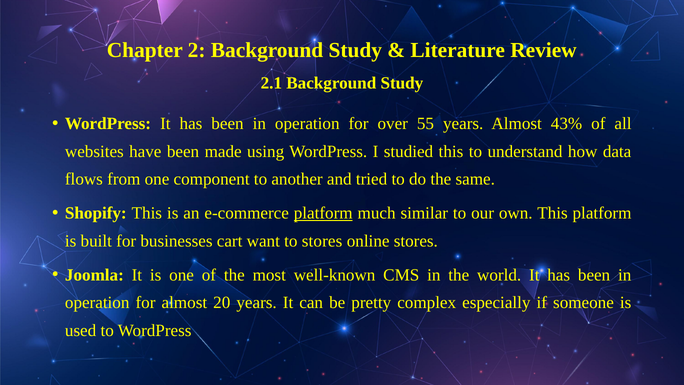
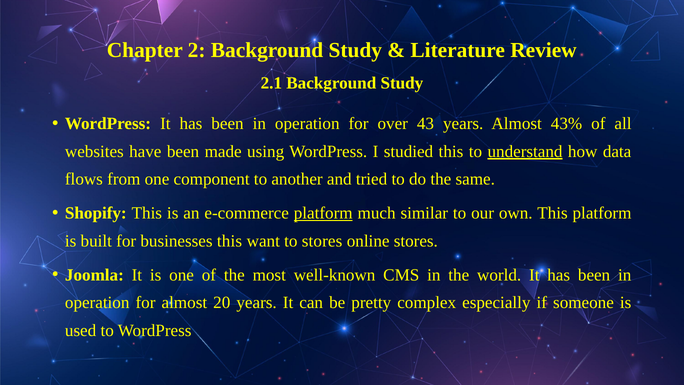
55: 55 -> 43 (425, 124)
understand underline: none -> present (525, 151)
businesses cart: cart -> this (230, 241)
